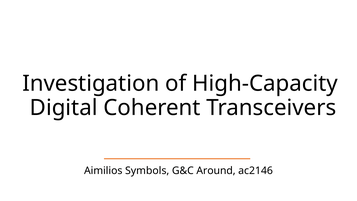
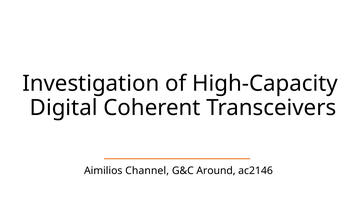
Symbols: Symbols -> Channel (147, 171)
